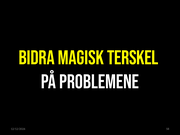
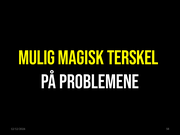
BIDRA: BIDRA -> MULIG (37, 58)
